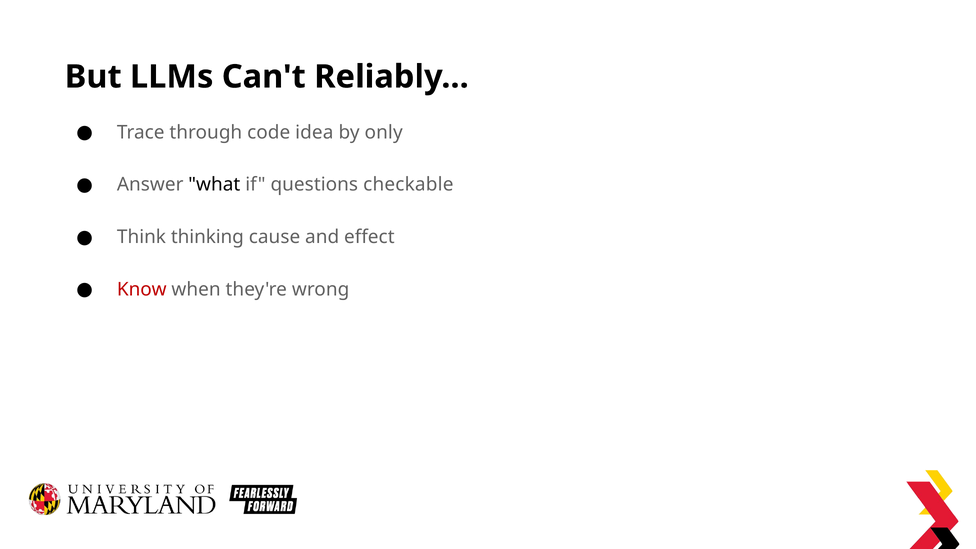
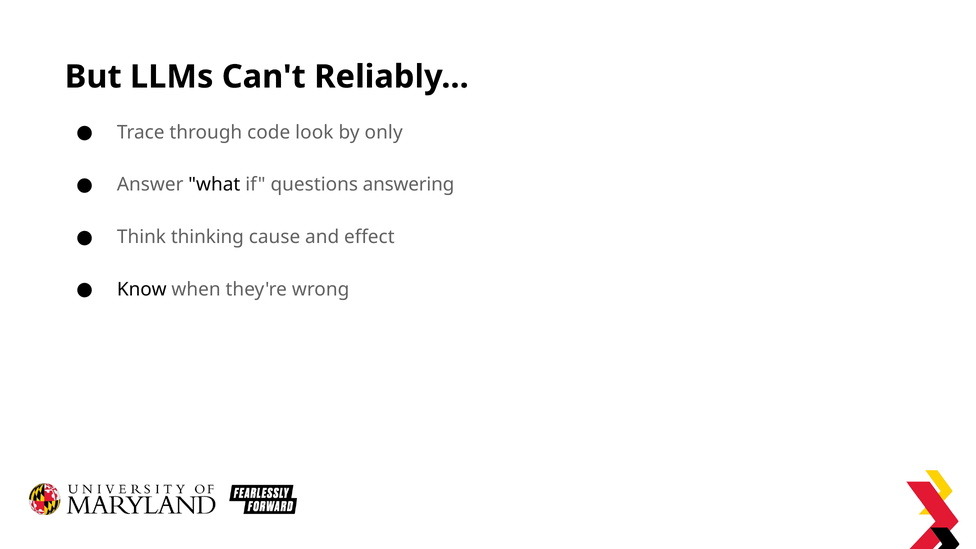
idea: idea -> look (314, 132)
checkable: checkable -> answering (409, 185)
Know colour: red -> black (142, 289)
